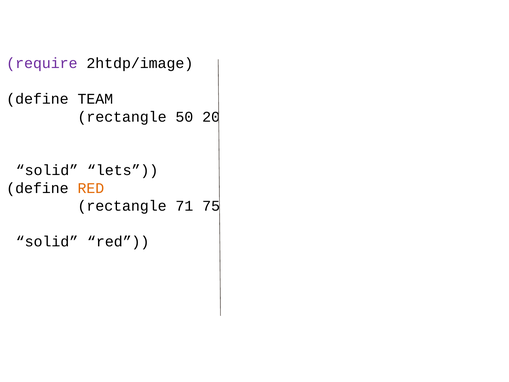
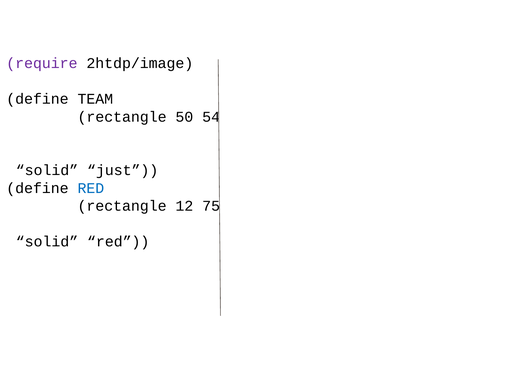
20: 20 -> 54 (211, 117)
lets: lets -> just (123, 170)
RED colour: orange -> blue (91, 188)
71: 71 -> 12 (184, 206)
